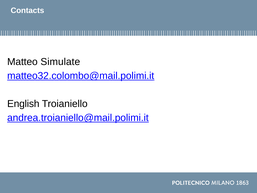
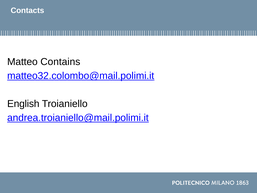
Simulate: Simulate -> Contains (60, 62)
